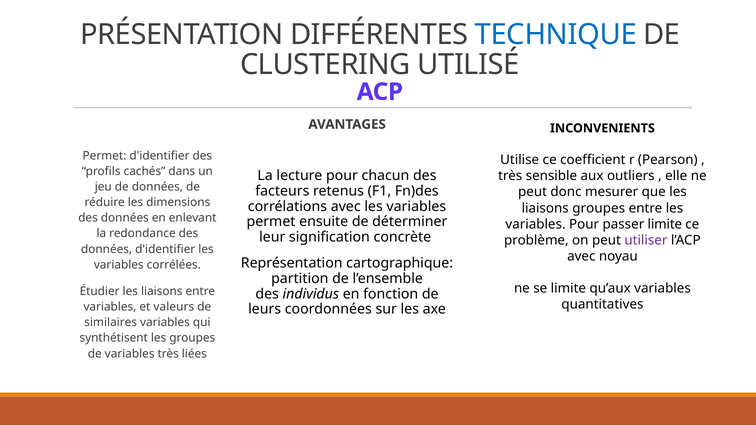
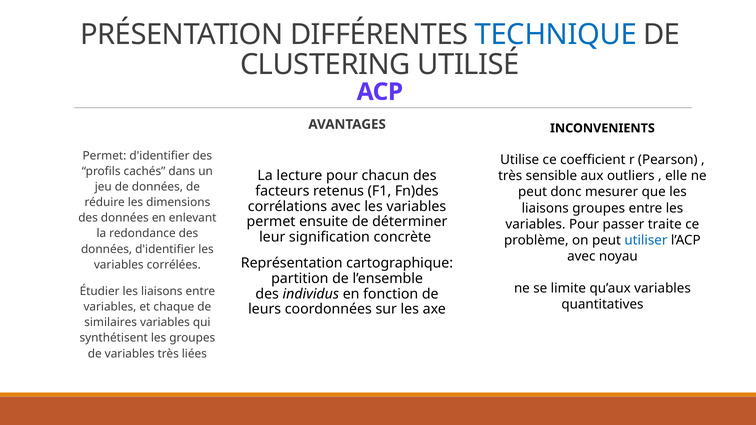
passer limite: limite -> traite (665, 224)
utiliser colour: purple -> blue (646, 240)
valeurs: valeurs -> chaque (174, 307)
